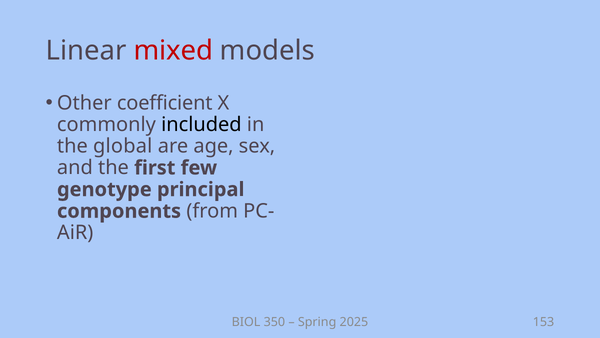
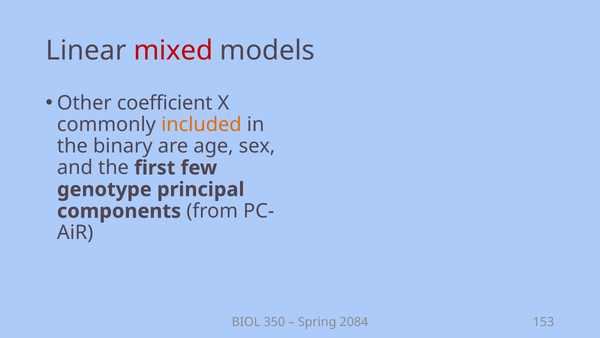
included colour: black -> orange (201, 124)
global: global -> binary (123, 146)
2025: 2025 -> 2084 (354, 322)
